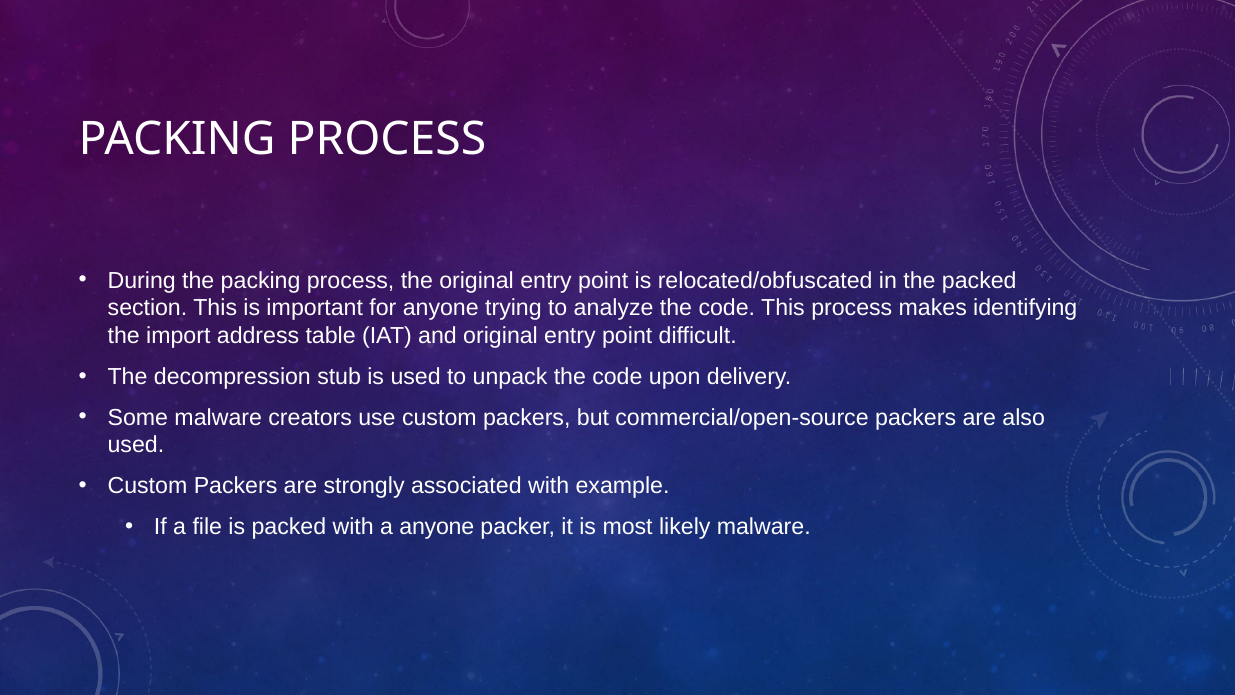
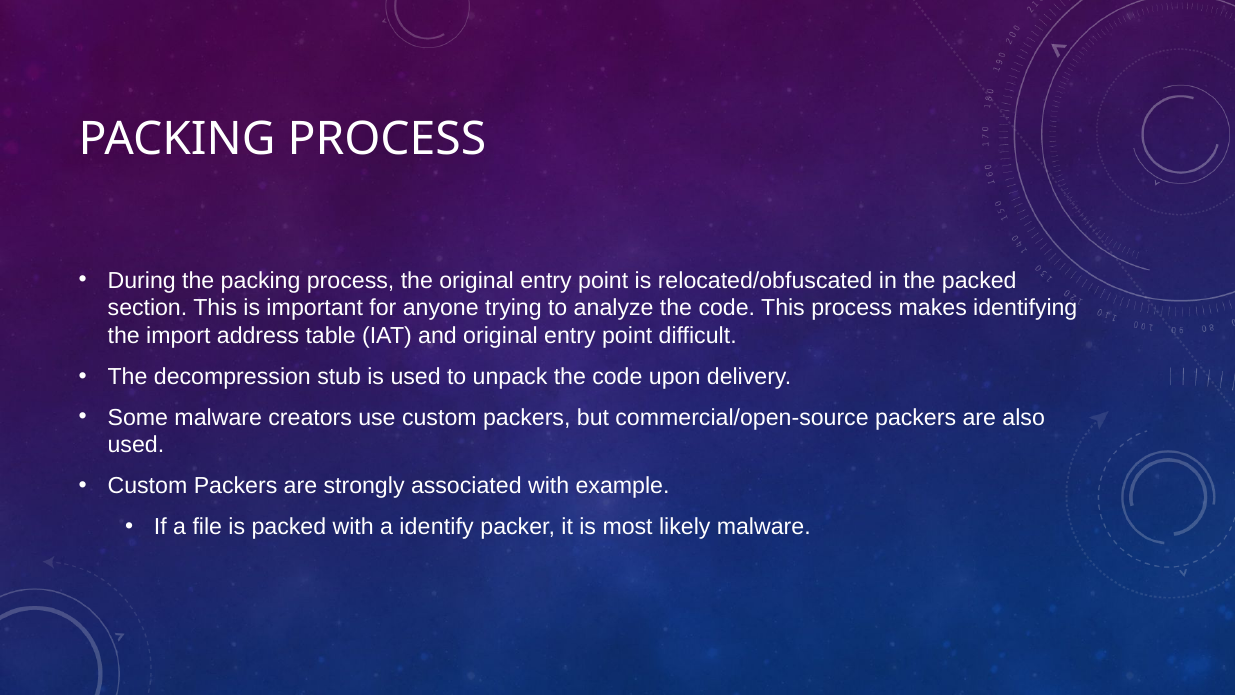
a anyone: anyone -> identify (437, 526)
